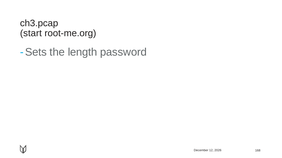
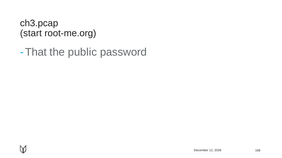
Sets: Sets -> That (36, 52)
length: length -> public (82, 52)
